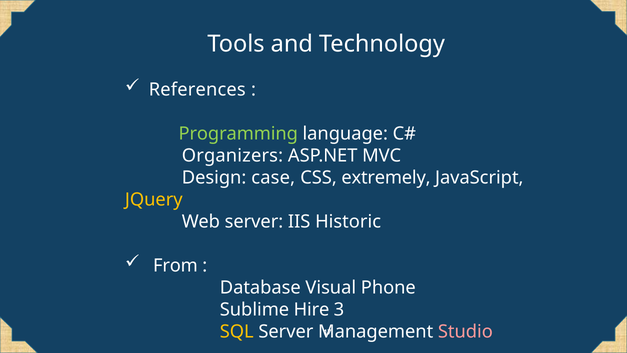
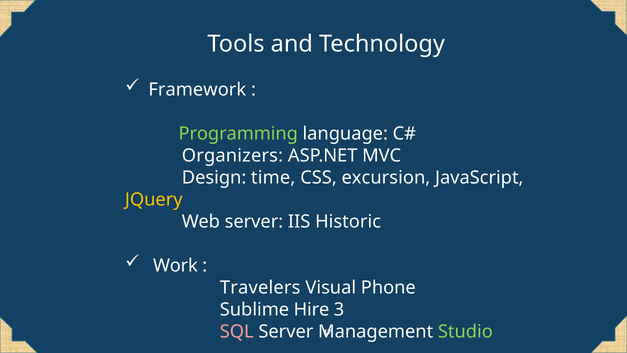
References: References -> Framework (197, 90)
case: case -> time (273, 178)
extremely: extremely -> excursion (386, 178)
From: From -> Work (175, 265)
Database: Database -> Travelers (260, 287)
SQL colour: yellow -> pink (237, 331)
Studio colour: pink -> light green (465, 331)
